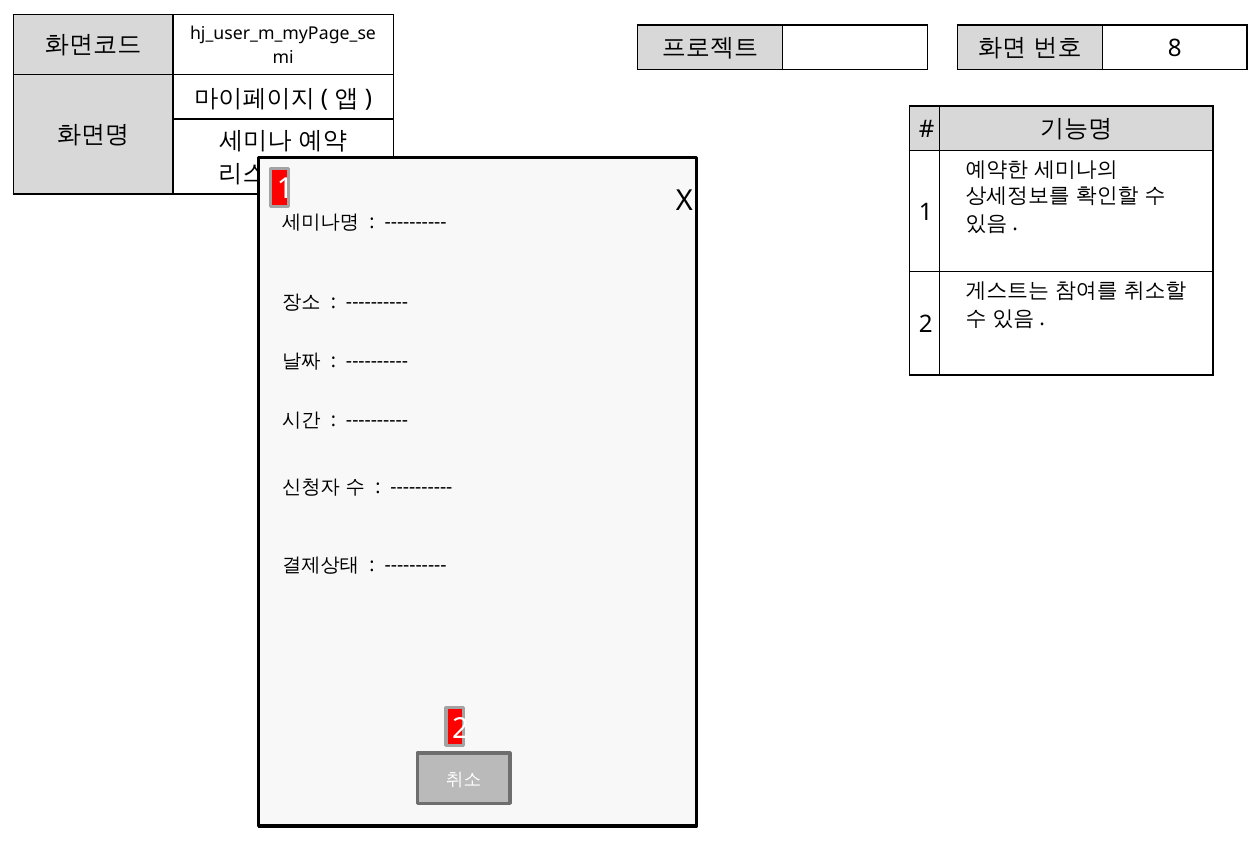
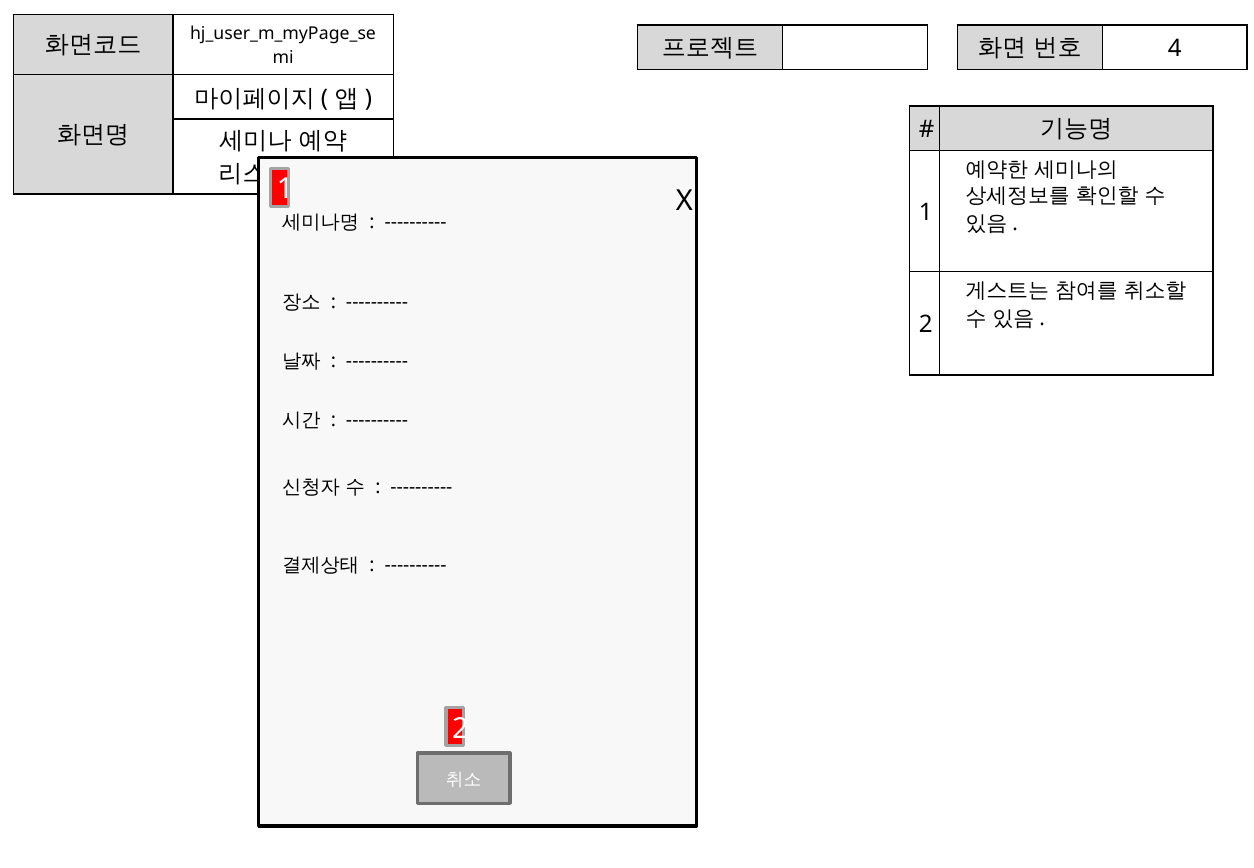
8: 8 -> 4 (1175, 49)
